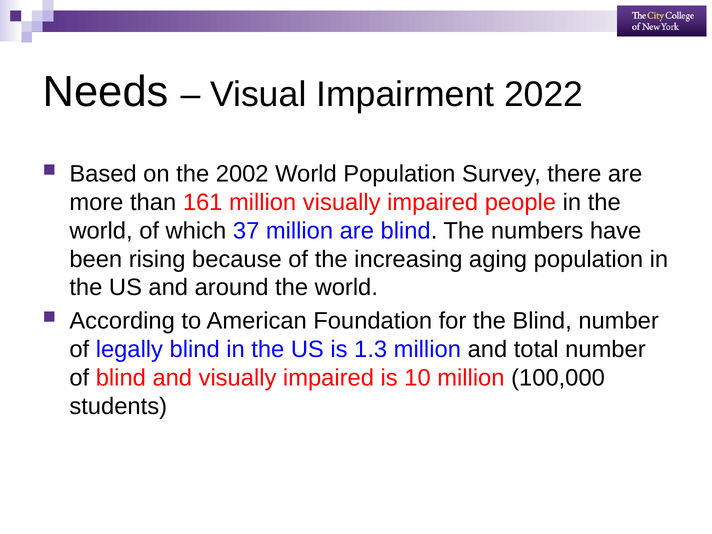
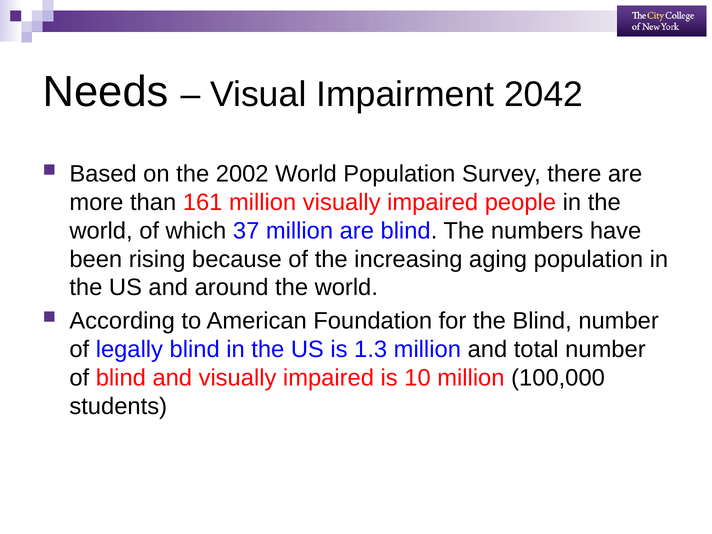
2022: 2022 -> 2042 (544, 95)
